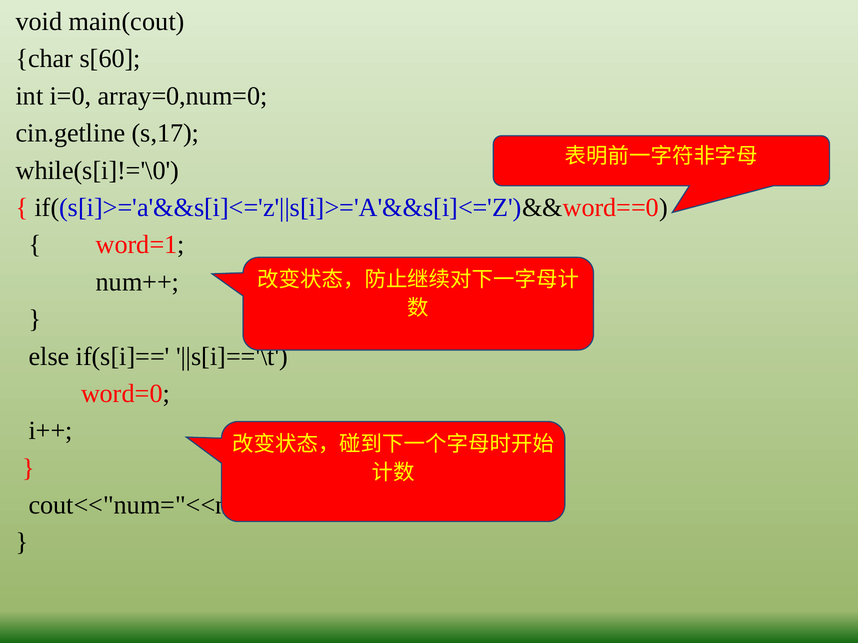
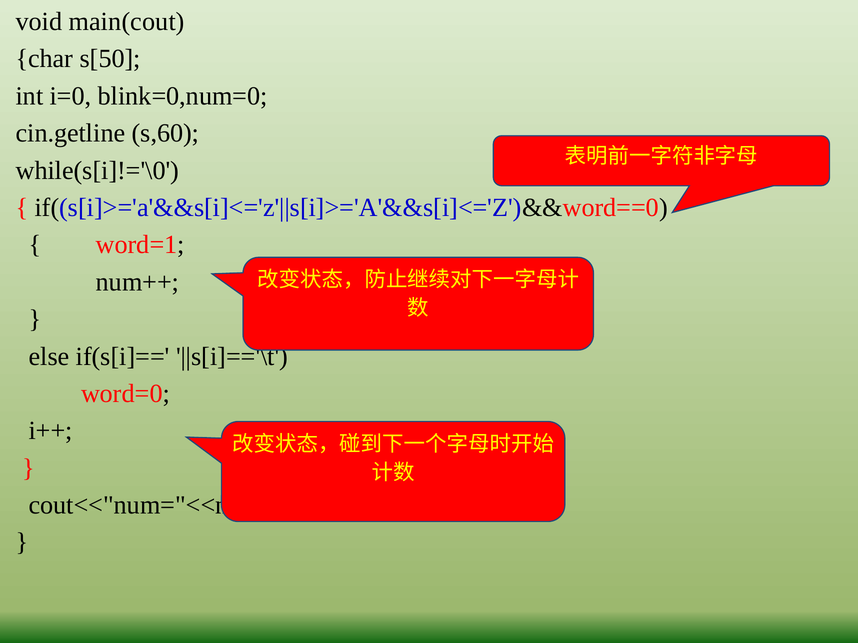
s[60: s[60 -> s[50 (110, 59)
array=0,num=0: array=0,num=0 -> blink=0,num=0 (183, 96)
s,17: s,17 -> s,60 (165, 133)
